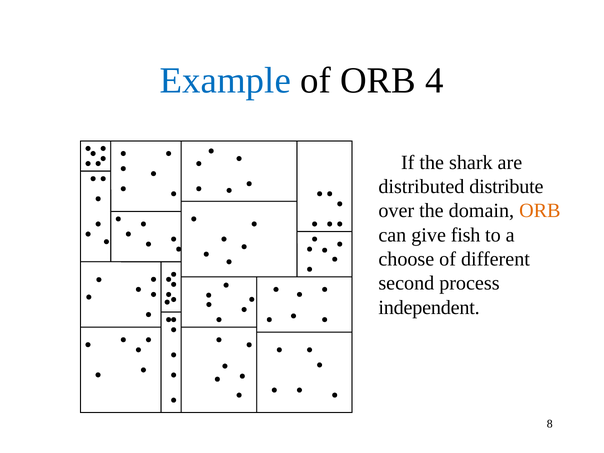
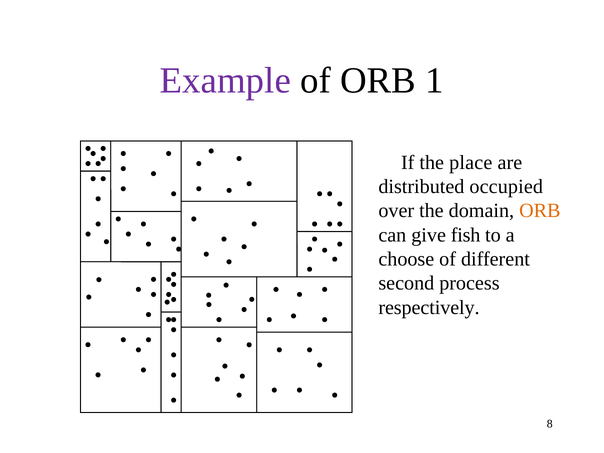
Example colour: blue -> purple (225, 81)
4: 4 -> 1 (434, 81)
shark: shark -> place (471, 162)
distribute: distribute -> occupied (506, 187)
independent: independent -> respectively (429, 307)
